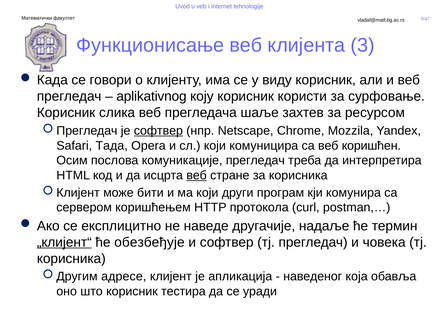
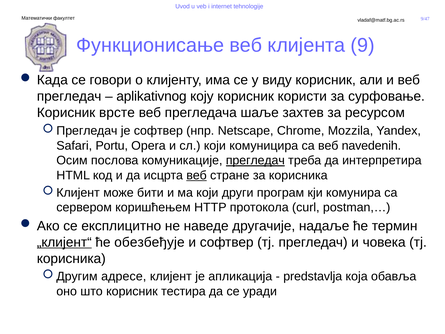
3: 3 -> 9 (363, 45)
слика: слика -> врсте (117, 113)
софтвер underline: present -> none (158, 131)
Тада: Тада -> Portu (112, 146)
коришћен: коришћен -> navedenih (371, 146)
прегледач underline: none -> present (255, 160)
наведеног: наведеног -> predstavlja (313, 276)
